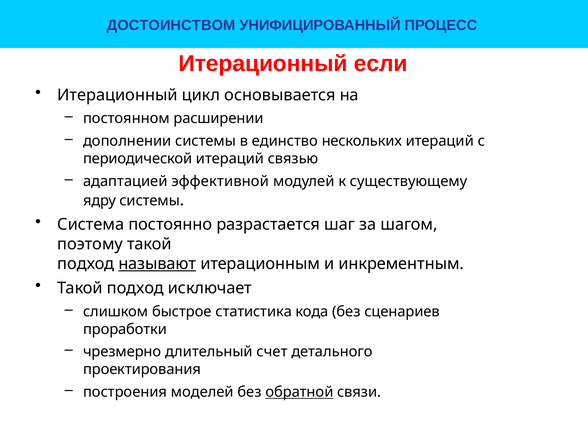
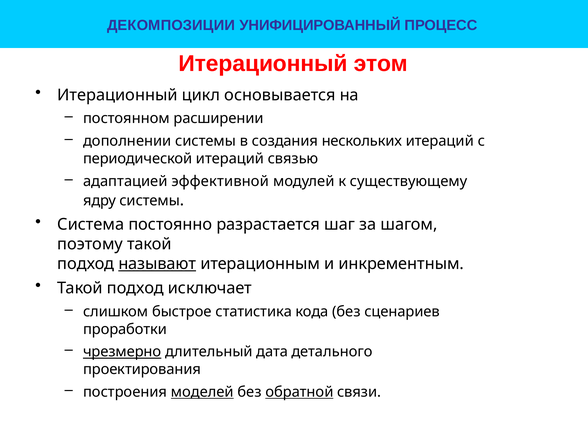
ДОСТОИНСТВОМ: ДОСТОИНСТВОМ -> ДЕКОМПОЗИЦИИ (171, 25)
если: если -> этом (381, 64)
единство: единство -> создания (285, 141)
чрезмерно underline: none -> present (122, 352)
счет: счет -> дата (272, 352)
моделей underline: none -> present (202, 392)
